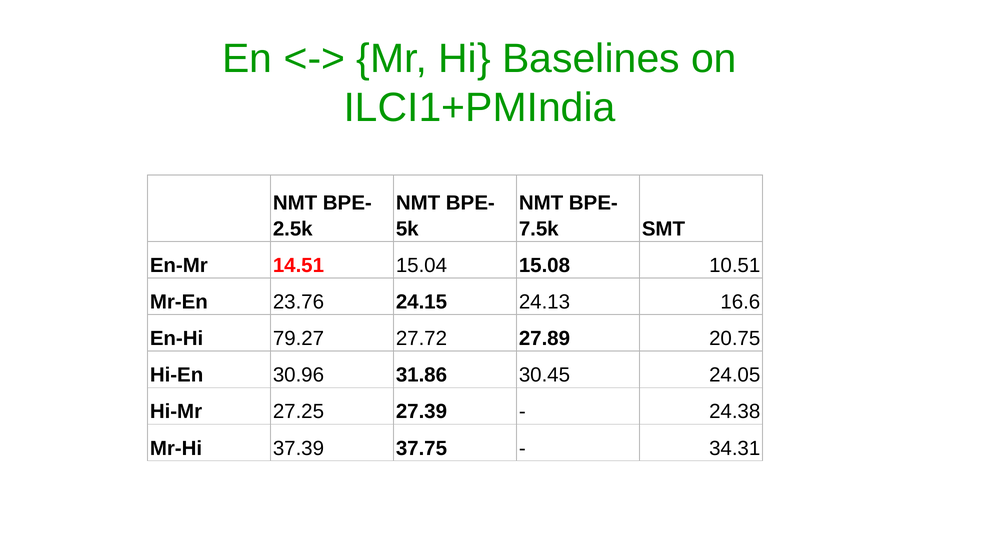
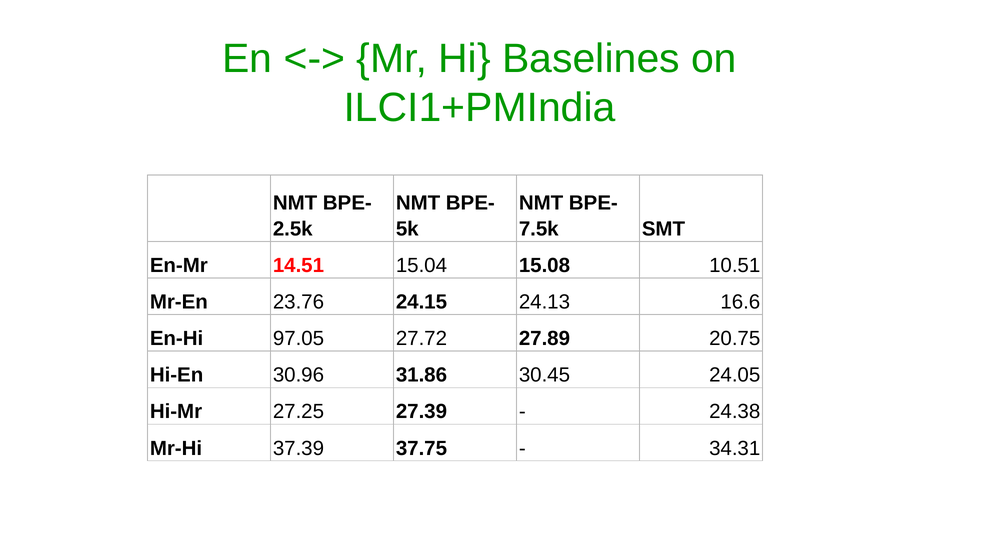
79.27: 79.27 -> 97.05 (298, 339)
